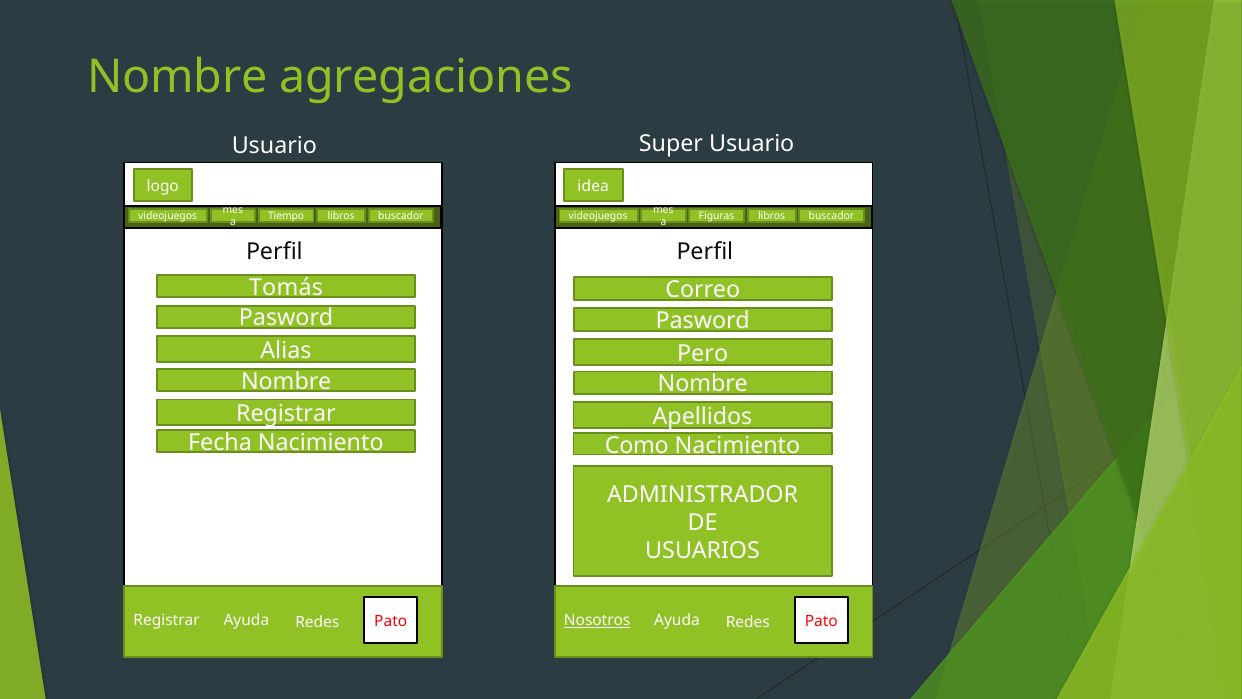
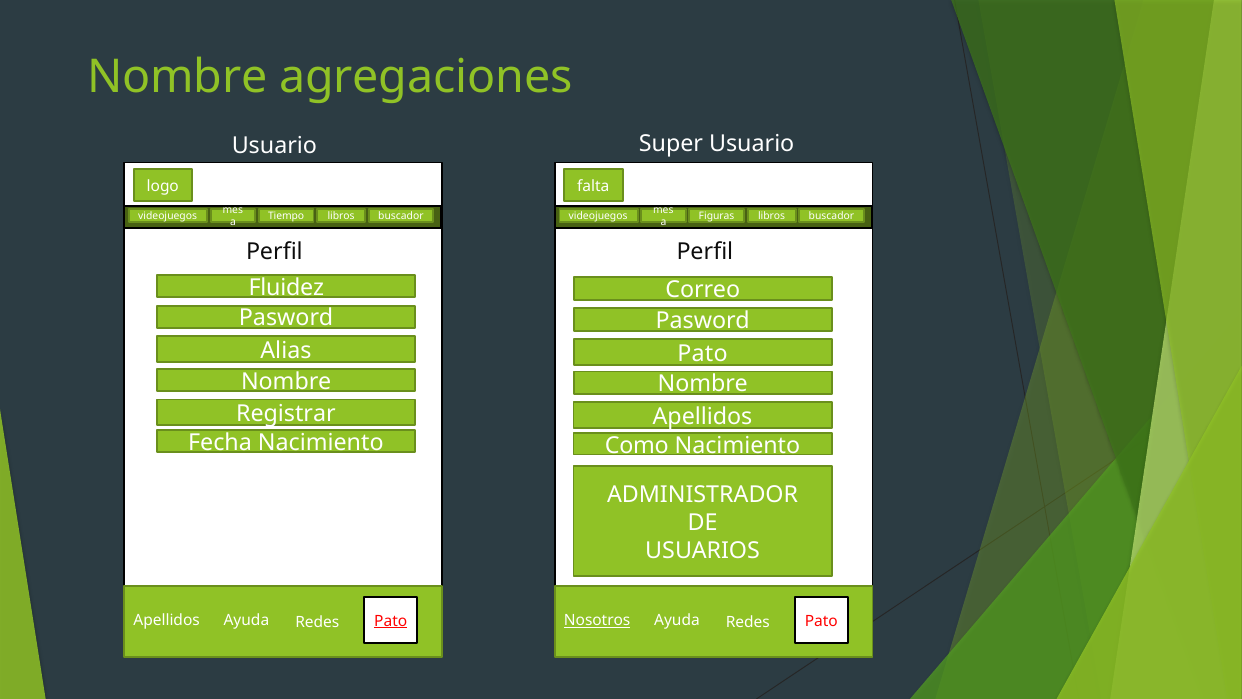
idea: idea -> falta (593, 186)
Tomás: Tomás -> Fluidez (286, 287)
Pero: Pero -> Pato (702, 353)
Registrar: Registrar -> Apellidos (167, 620)
Pato underline: none -> present (391, 621)
